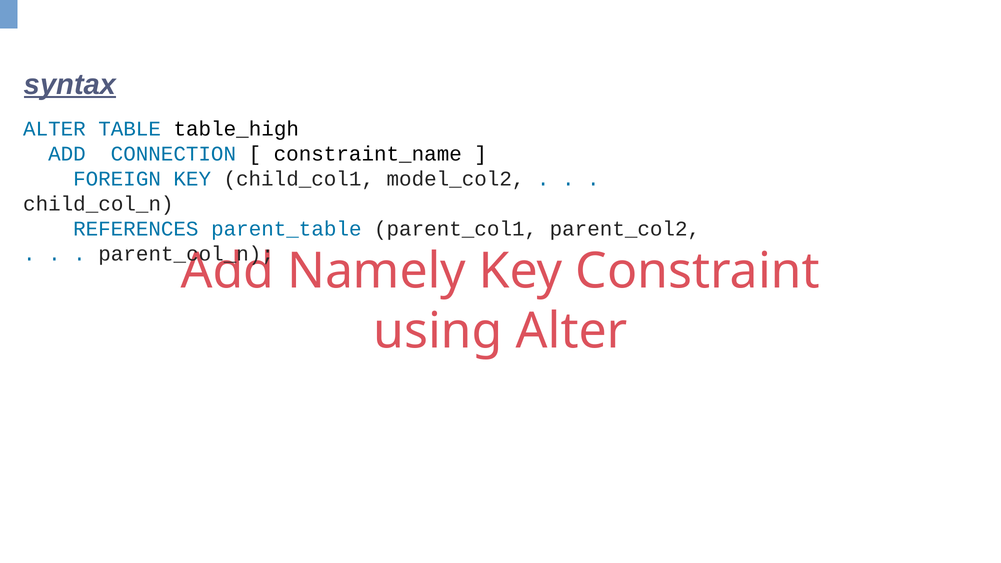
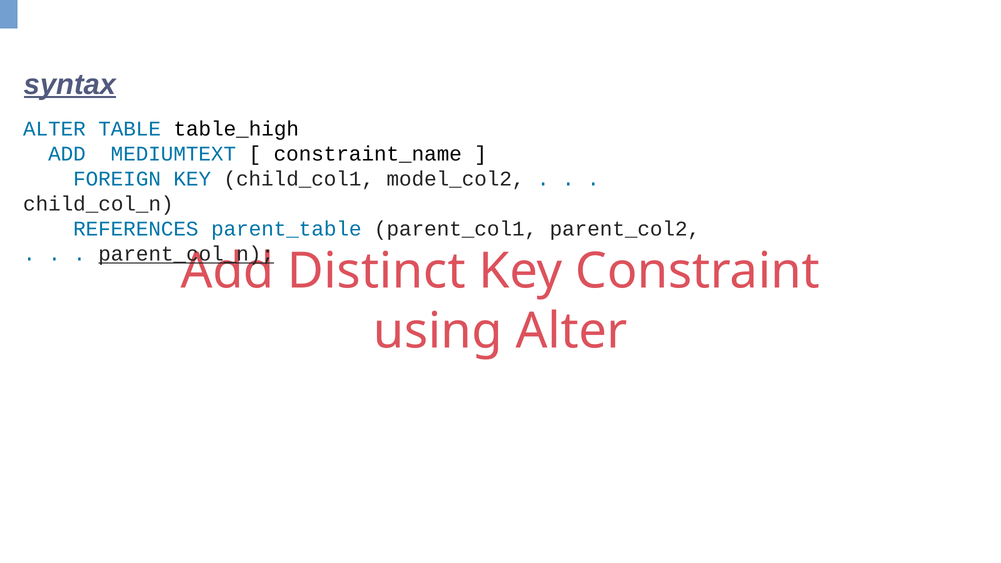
CONNECTION: CONNECTION -> MEDIUMTEXT (173, 154)
parent_col_n underline: none -> present (186, 254)
Namely: Namely -> Distinct (376, 271)
